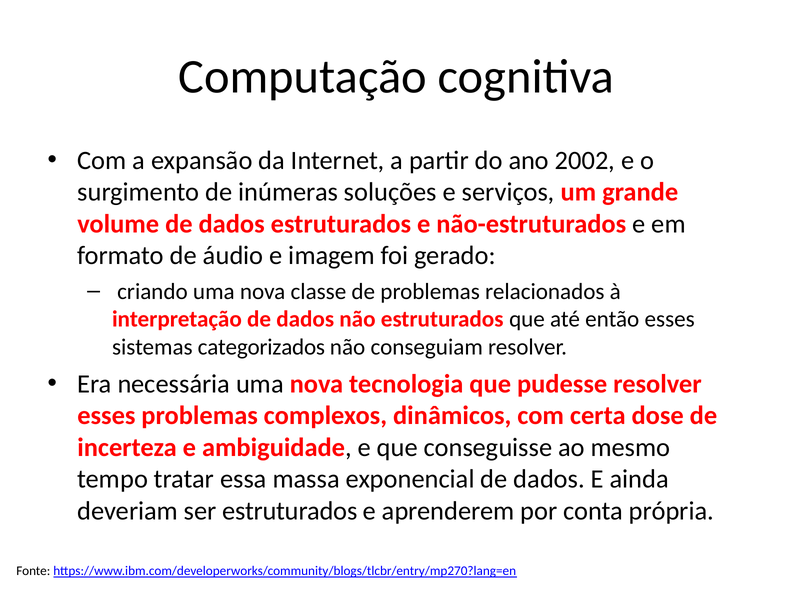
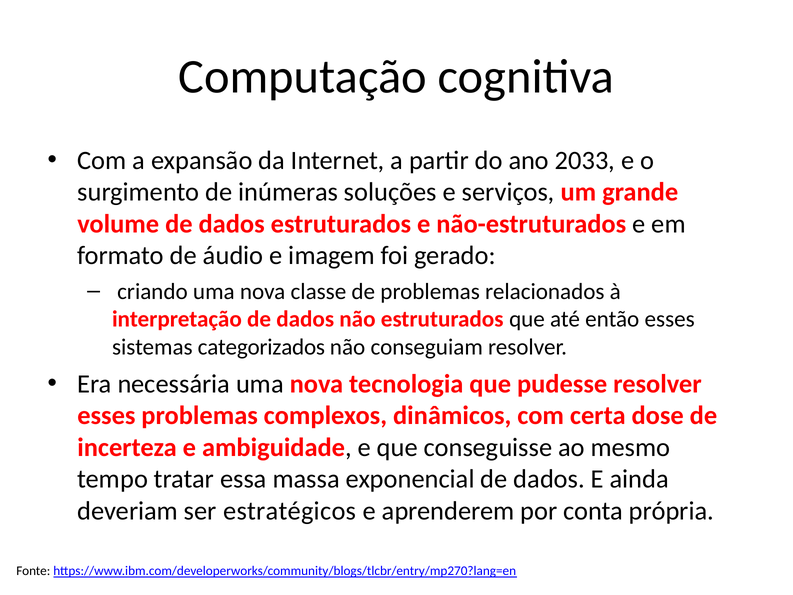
2002: 2002 -> 2033 (585, 160)
ser estruturados: estruturados -> estratégicos (290, 511)
